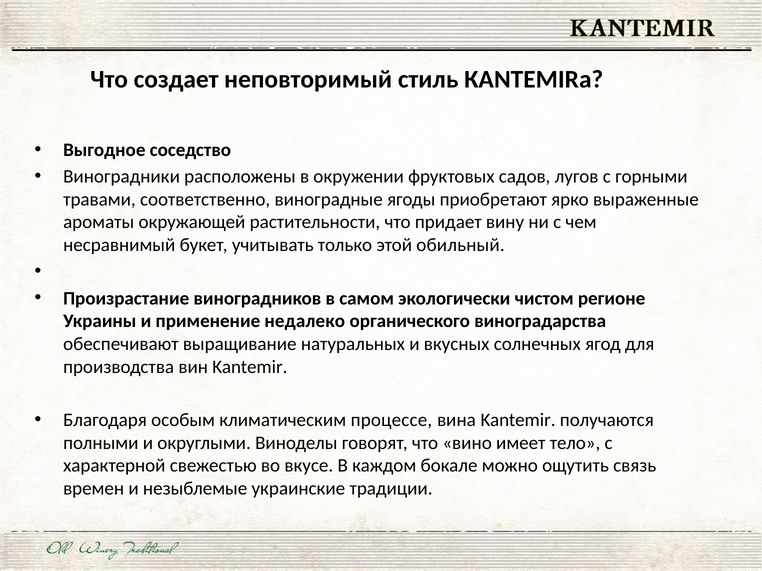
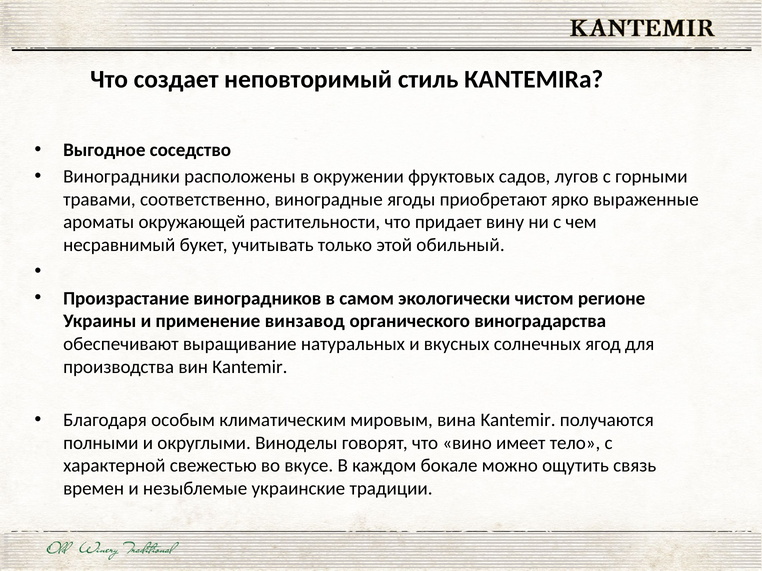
недалеко: недалеко -> винзавод (305, 321)
процессе: процессе -> мировым (392, 420)
